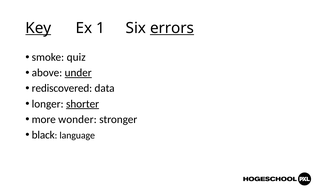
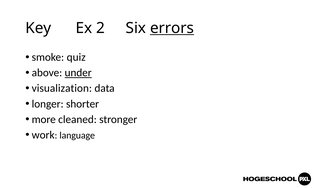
Key underline: present -> none (38, 28)
1: 1 -> 2 (101, 28)
rediscovered: rediscovered -> visualization (62, 88)
shorter underline: present -> none (83, 104)
wonder: wonder -> cleaned (77, 119)
black: black -> work (43, 135)
